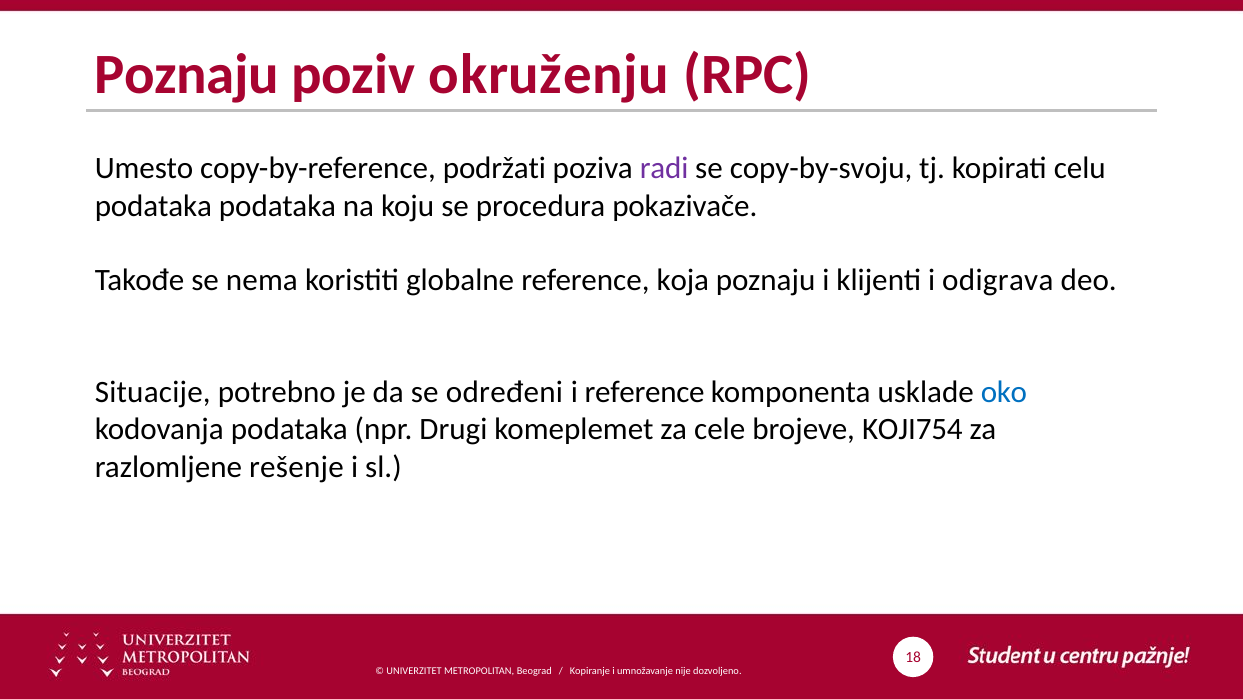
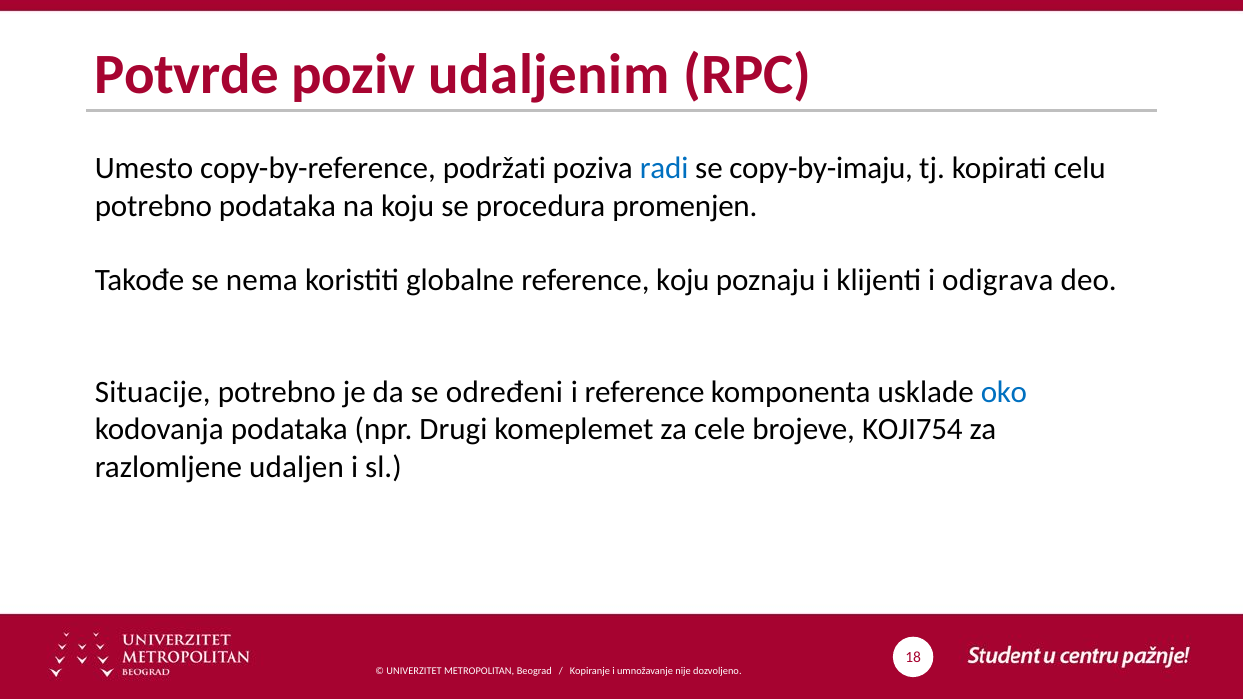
Poznaju: Poznaju -> Potvrde (187, 74)
okruženju: okruženju -> udaljenim (549, 74)
radi colour: purple -> blue (664, 169)
copy-by-svoju: copy-by-svoju -> copy-by-imaju (821, 169)
podataka: podataka -> potrebno (153, 206)
pokazivače: pokazivače -> promenjen (685, 206)
reference koja: koja -> koju (683, 280)
rešenje: rešenje -> udaljen (297, 467)
